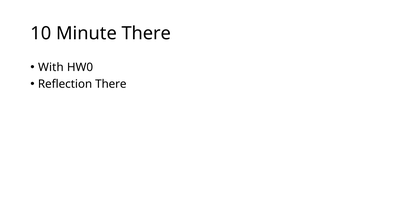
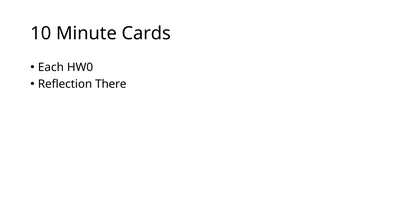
Minute There: There -> Cards (146, 34)
With: With -> Each (51, 67)
